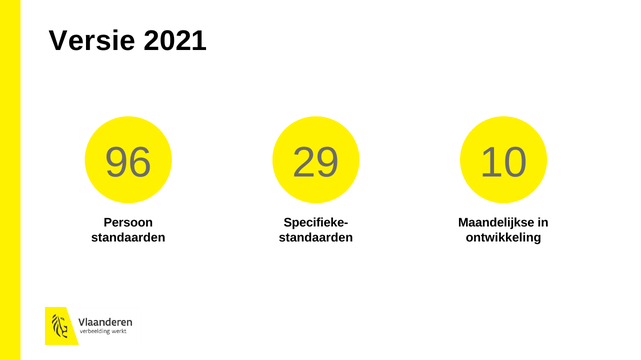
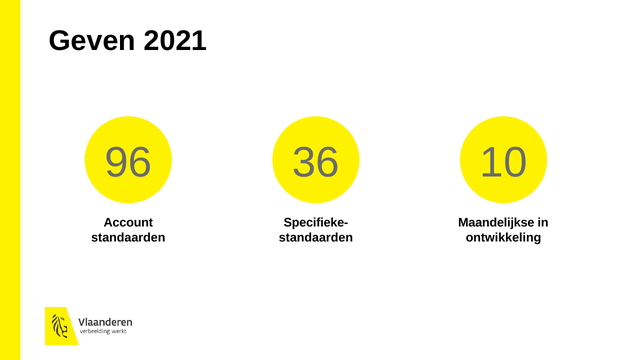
Versie: Versie -> Geven (92, 41)
29: 29 -> 36 (316, 163)
Persoon: Persoon -> Account (128, 223)
